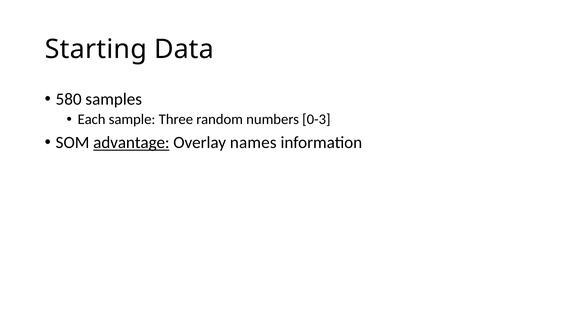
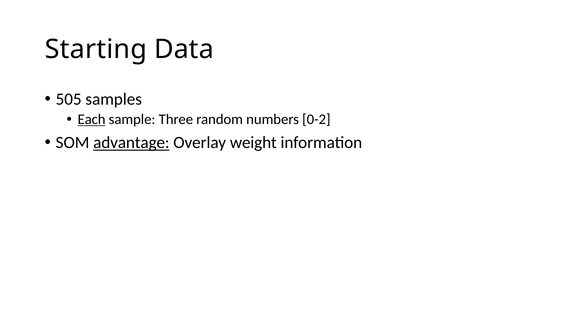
580: 580 -> 505 (69, 99)
Each underline: none -> present (92, 119)
0-3: 0-3 -> 0-2 (316, 119)
names: names -> weight (253, 143)
